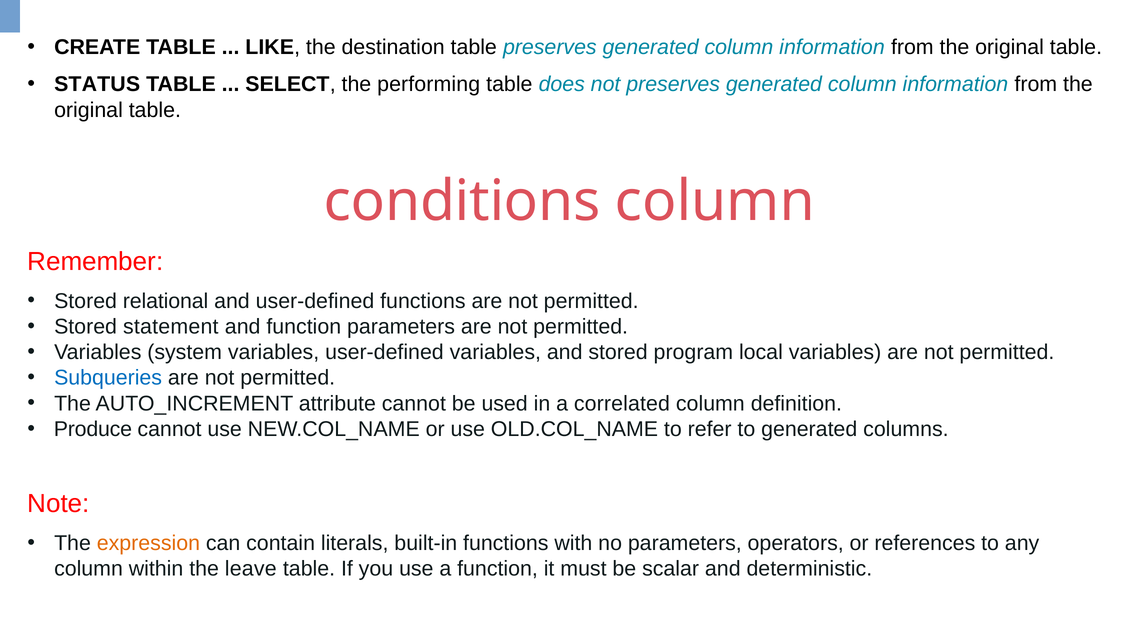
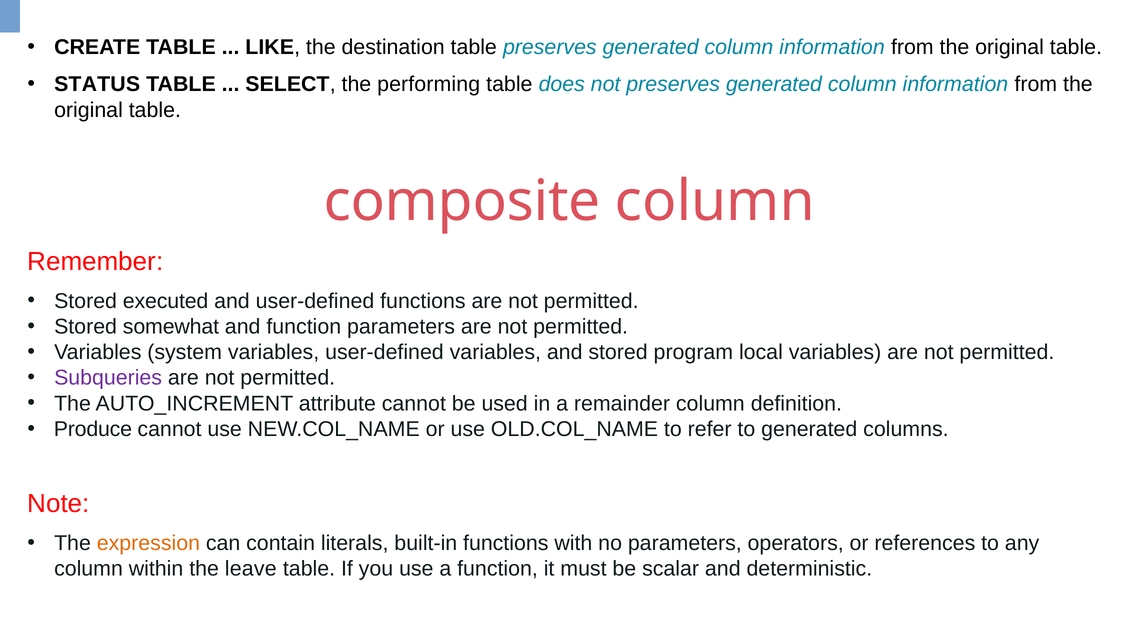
conditions: conditions -> composite (462, 201)
relational: relational -> executed (166, 301)
statement: statement -> somewhat (171, 326)
Subqueries colour: blue -> purple (108, 378)
correlated: correlated -> remainder (622, 403)
